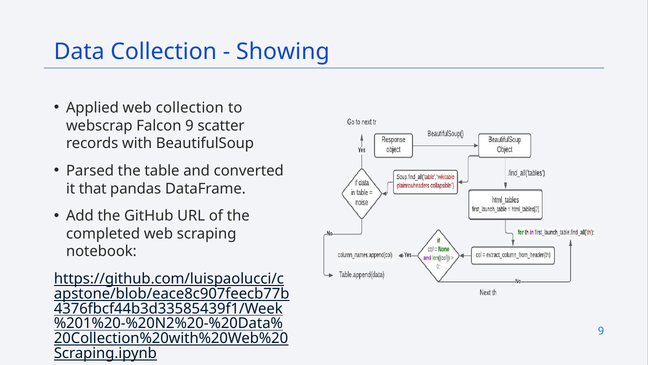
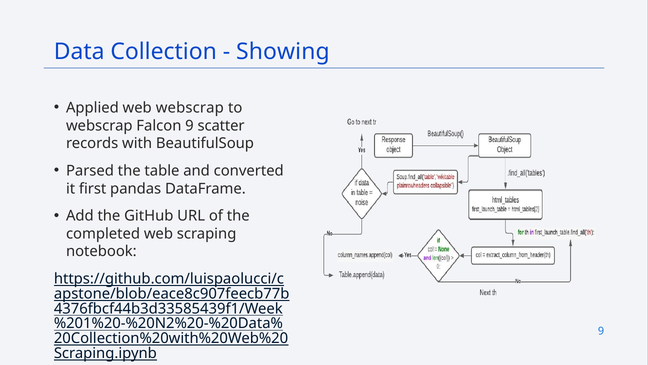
web collection: collection -> webscrap (190, 108)
that: that -> first (93, 188)
